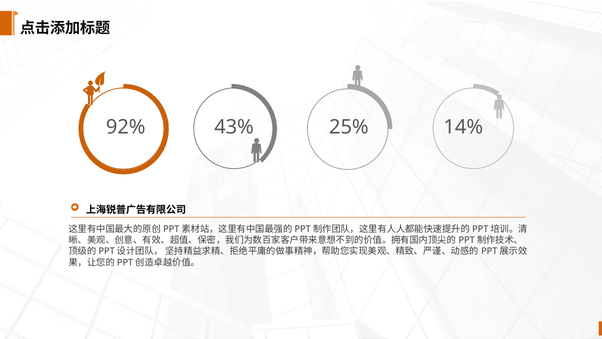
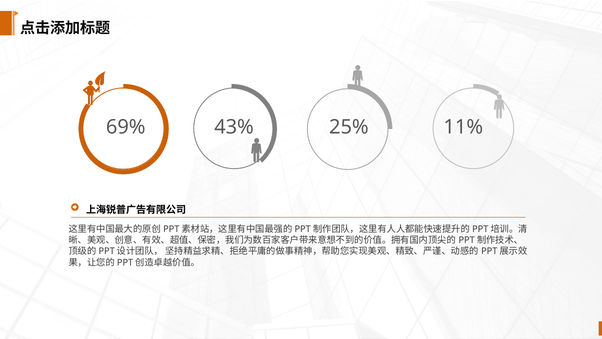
92%: 92% -> 69% (126, 127)
14%: 14% -> 11% (463, 127)
